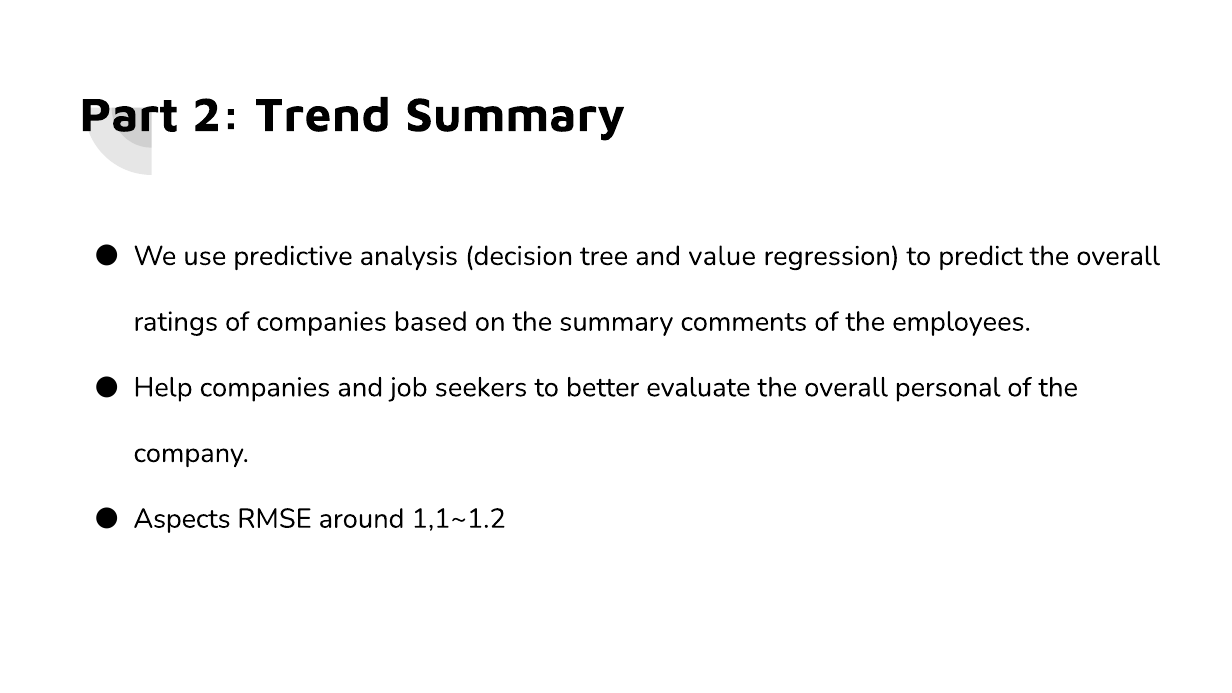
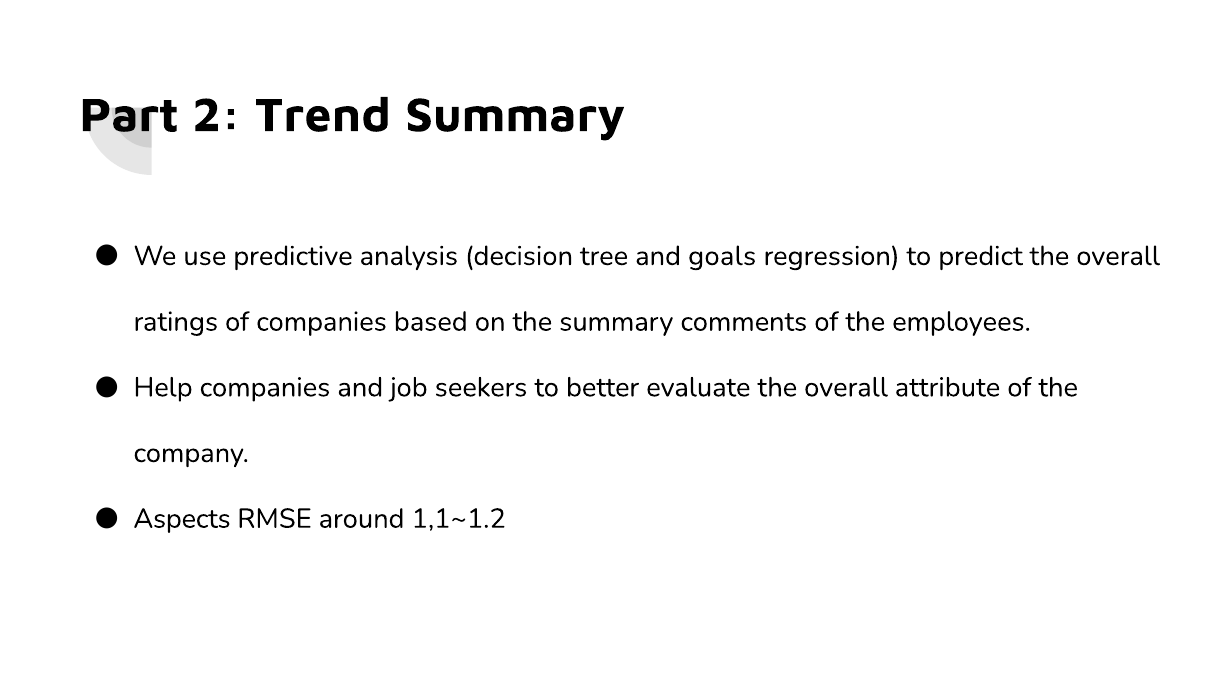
value: value -> goals (722, 256)
personal: personal -> attribute (948, 387)
